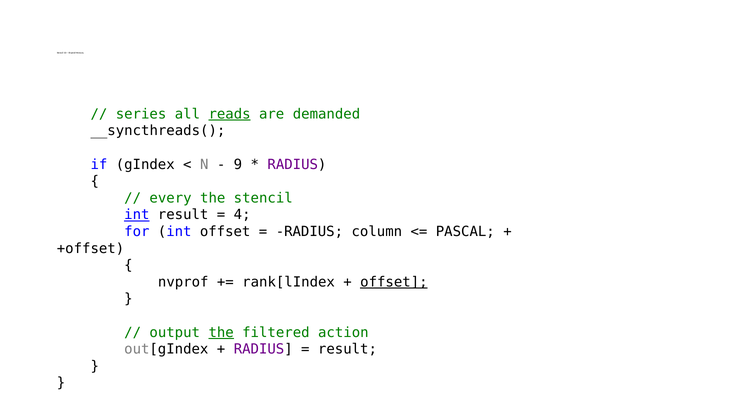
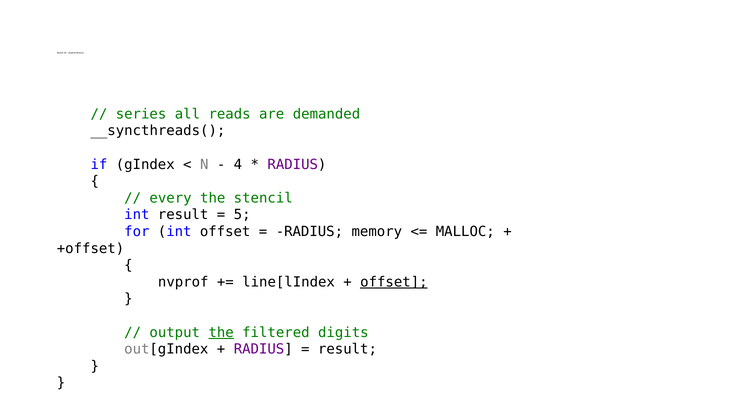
reads underline: present -> none (230, 114)
9: 9 -> 4 (238, 164)
int underline: present -> none (137, 215)
4: 4 -> 5 (242, 215)
RADIUS column: column -> memory (377, 232)
PASCAL: PASCAL -> MALLOC (465, 232)
rank[lIndex: rank[lIndex -> line[lIndex (289, 282)
action: action -> digits (343, 333)
